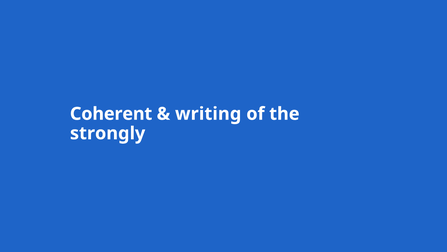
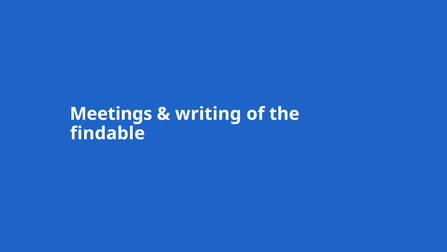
Coherent: Coherent -> Meetings (111, 114)
strongly: strongly -> findable (108, 133)
